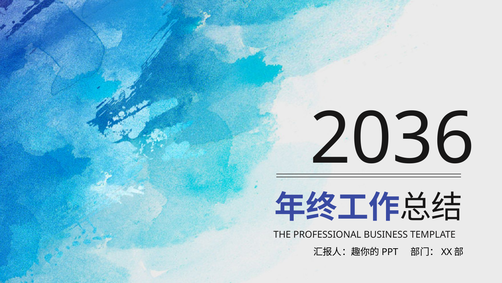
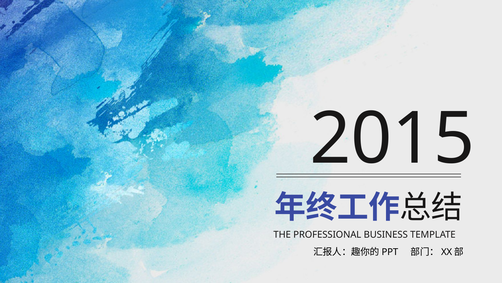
2036: 2036 -> 2015 (392, 139)
